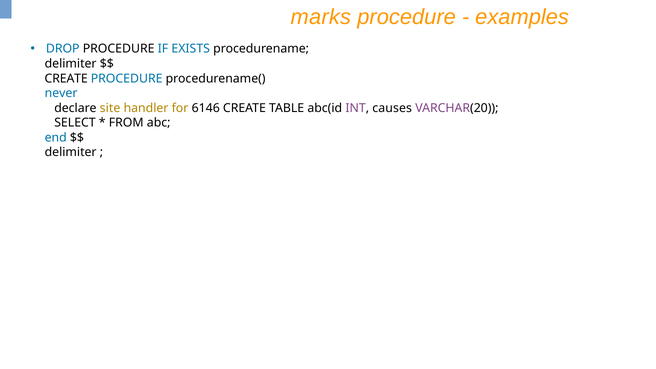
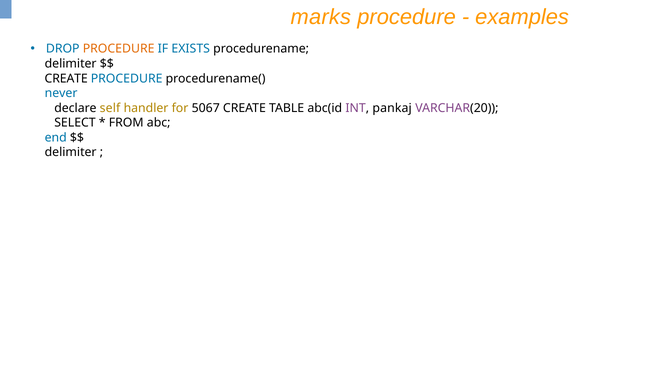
PROCEDURE colour: black -> orange (119, 49)
site: site -> self (110, 108)
6146: 6146 -> 5067 (206, 108)
causes: causes -> pankaj (392, 108)
